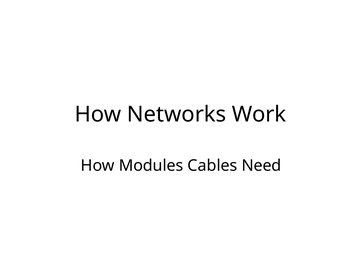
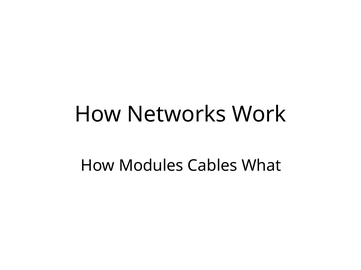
Need: Need -> What (261, 166)
